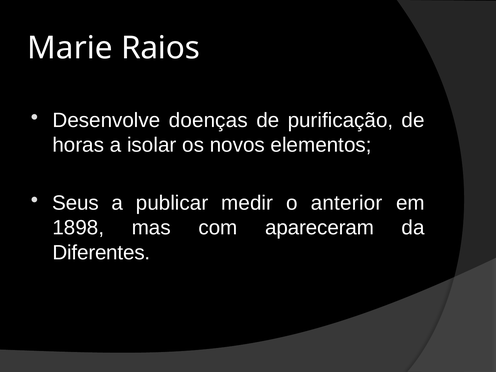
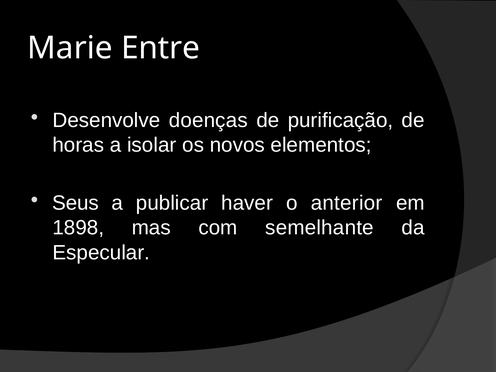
Raios: Raios -> Entre (160, 48)
medir: medir -> haver (247, 203)
apareceram: apareceram -> semelhante (319, 228)
Diferentes: Diferentes -> Especular (101, 253)
